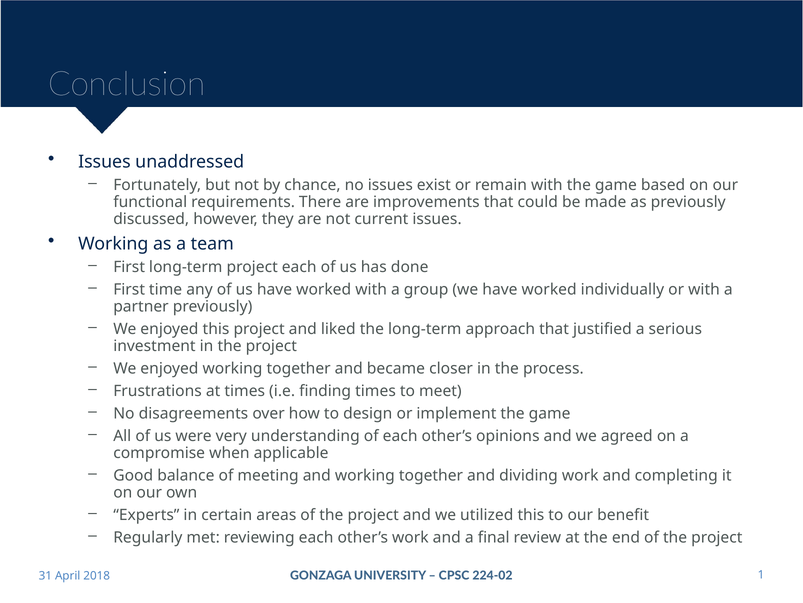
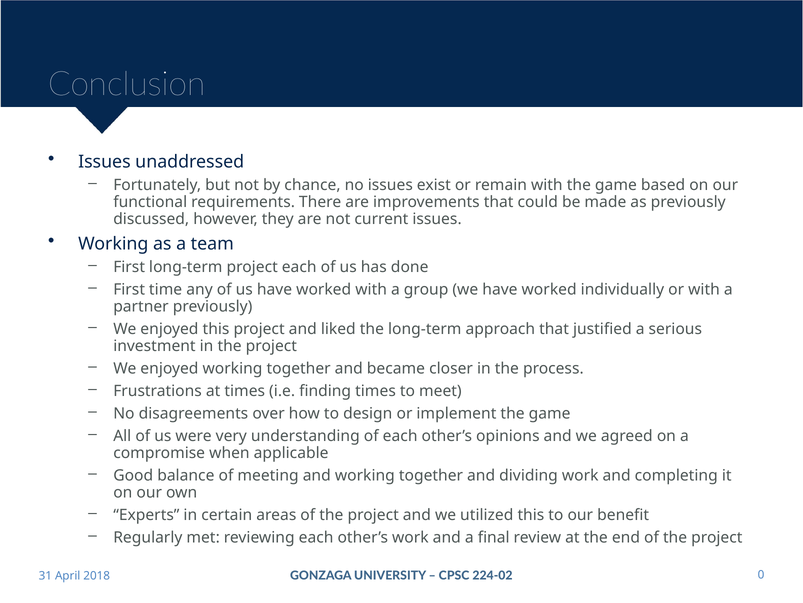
1: 1 -> 0 (761, 574)
